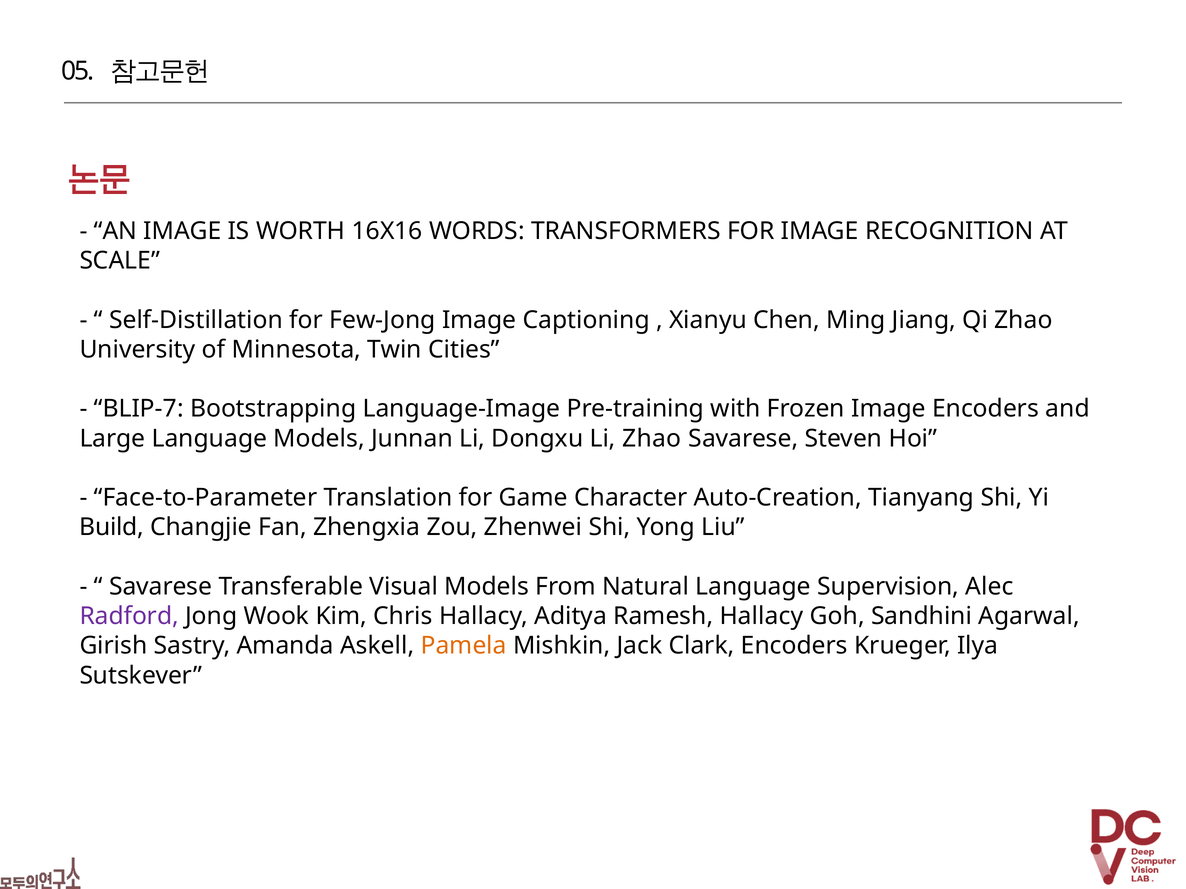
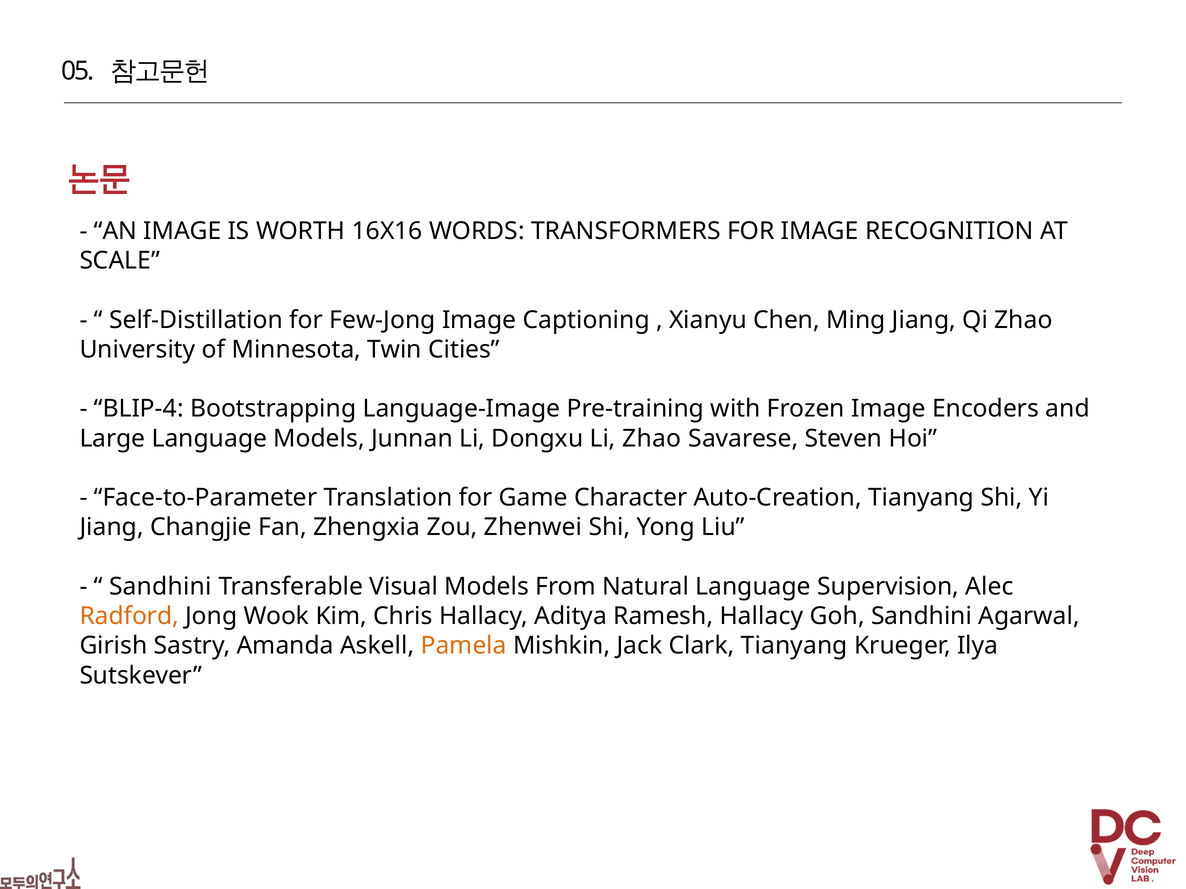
BLIP-7: BLIP-7 -> BLIP-4 (139, 409)
Build: Build -> Jiang (112, 528)
Savarese: Savarese -> Sandhini (160, 587)
Radford colour: purple -> orange (129, 617)
Clark Encoders: Encoders -> Tianyang (794, 646)
